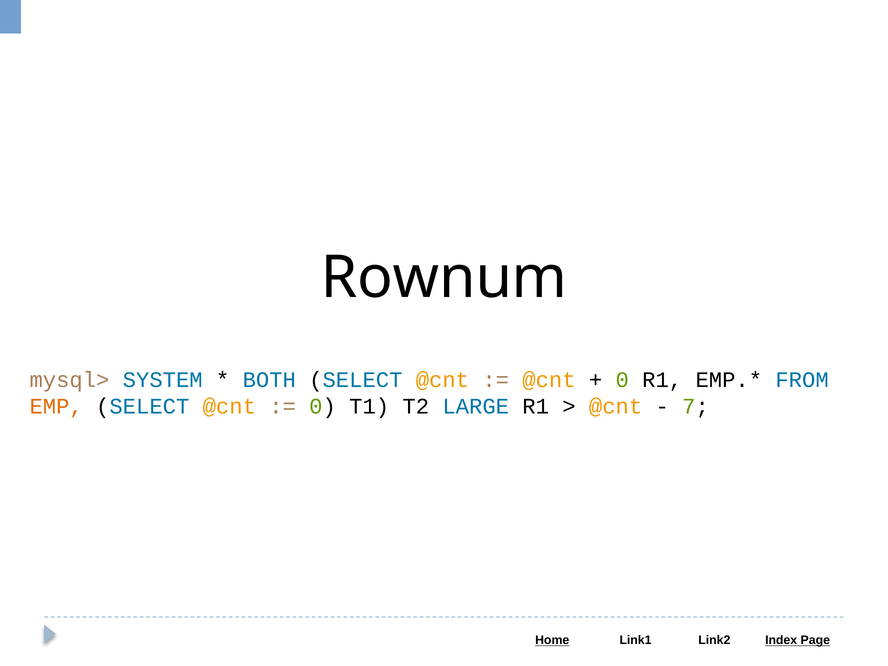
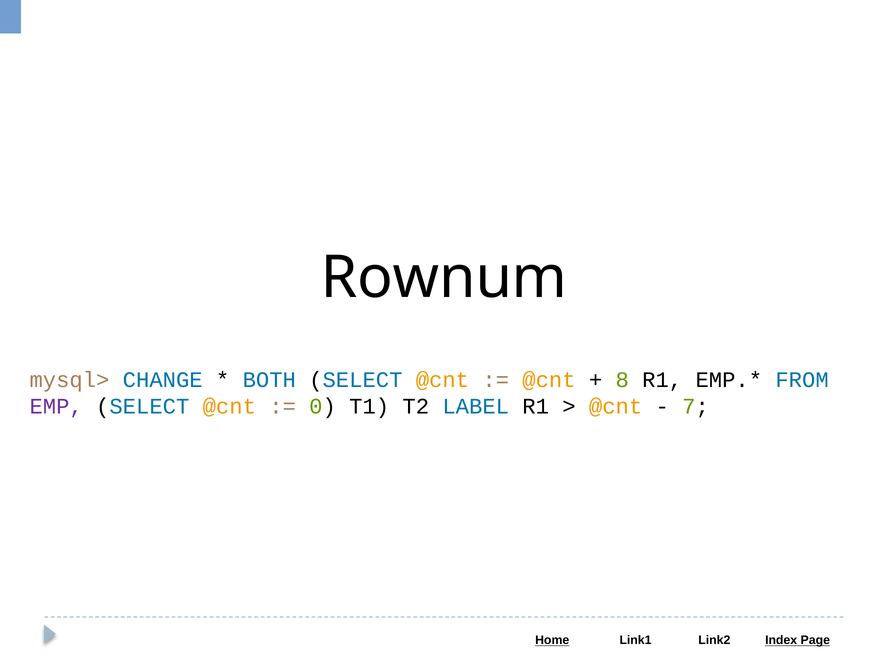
SYSTEM: SYSTEM -> CHANGE (163, 380)
0: 0 -> 8 (622, 380)
EMP colour: orange -> purple (56, 407)
LARGE: LARGE -> LABEL (476, 407)
